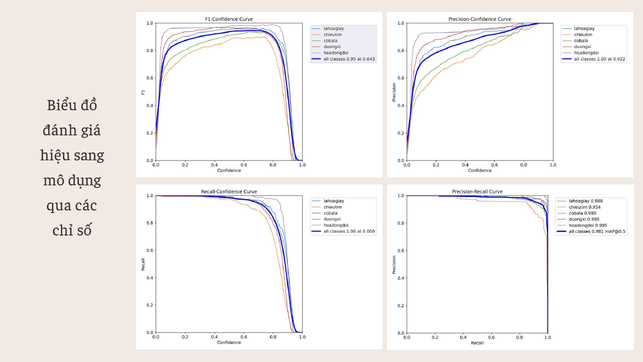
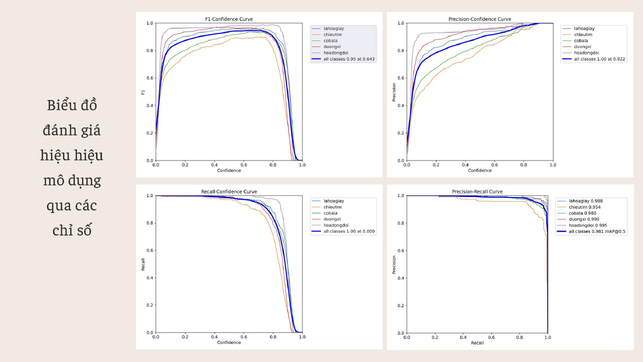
hiệu sang: sang -> hiệu (89, 155)
